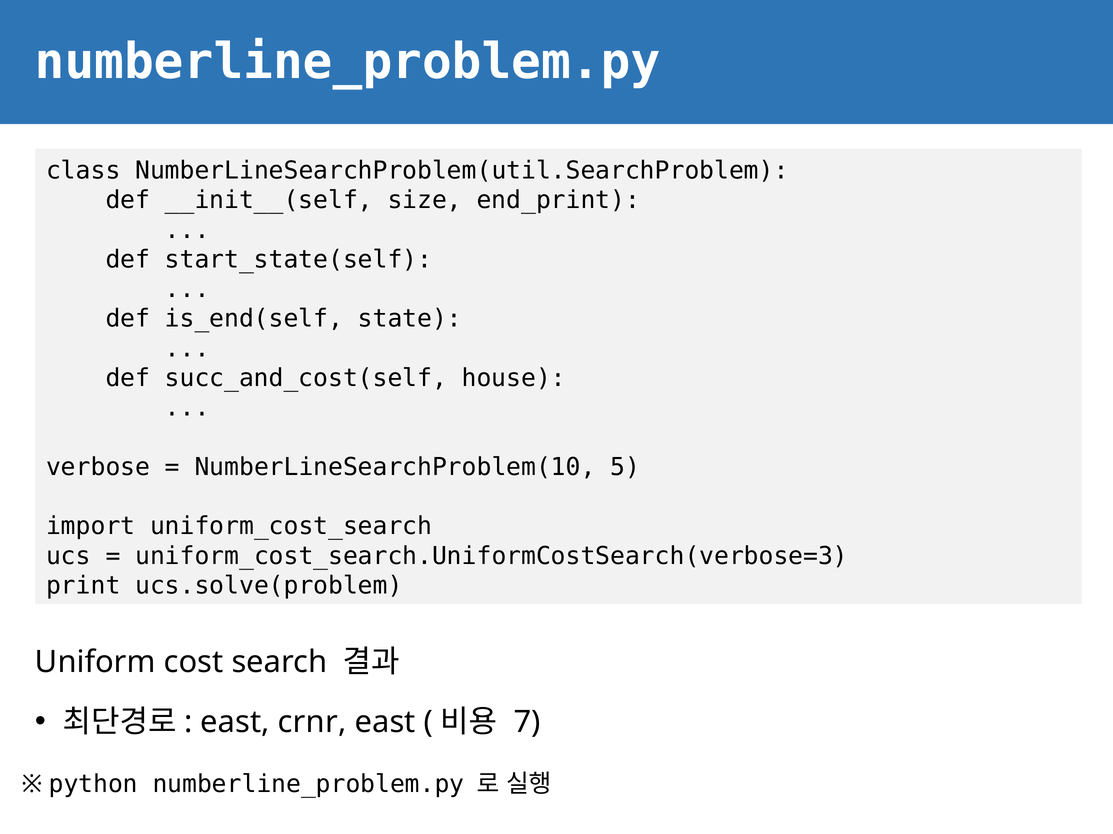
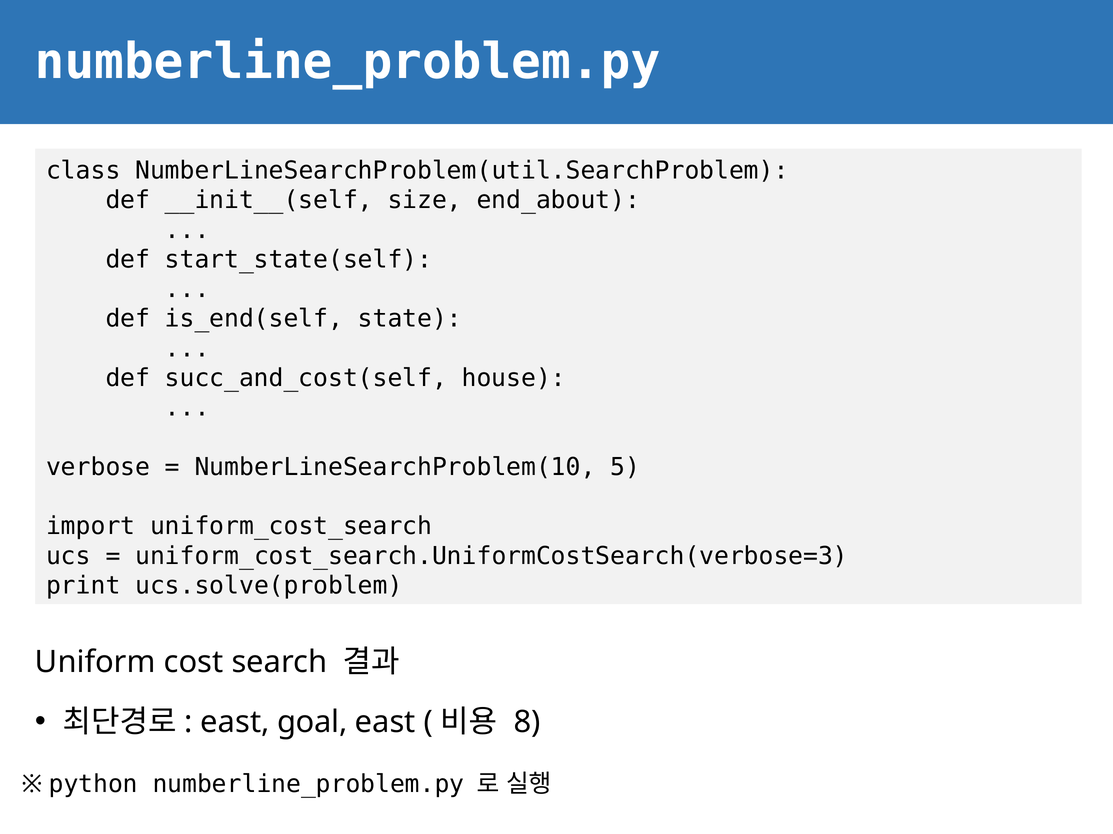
end_print: end_print -> end_about (558, 200)
crnr: crnr -> goal (312, 723)
7: 7 -> 8 (527, 723)
